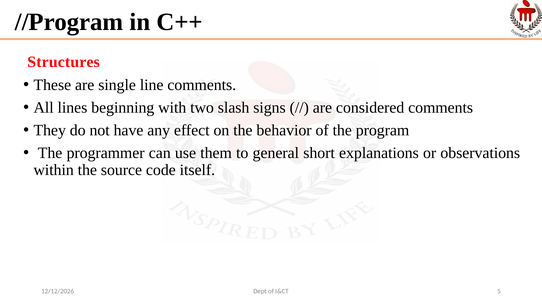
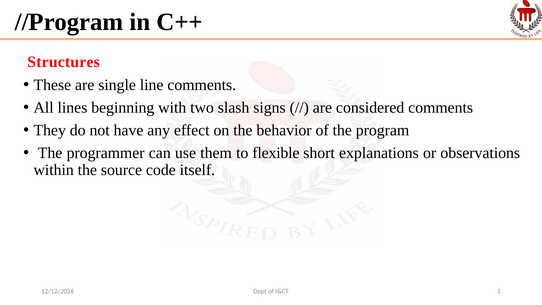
general: general -> flexible (276, 153)
